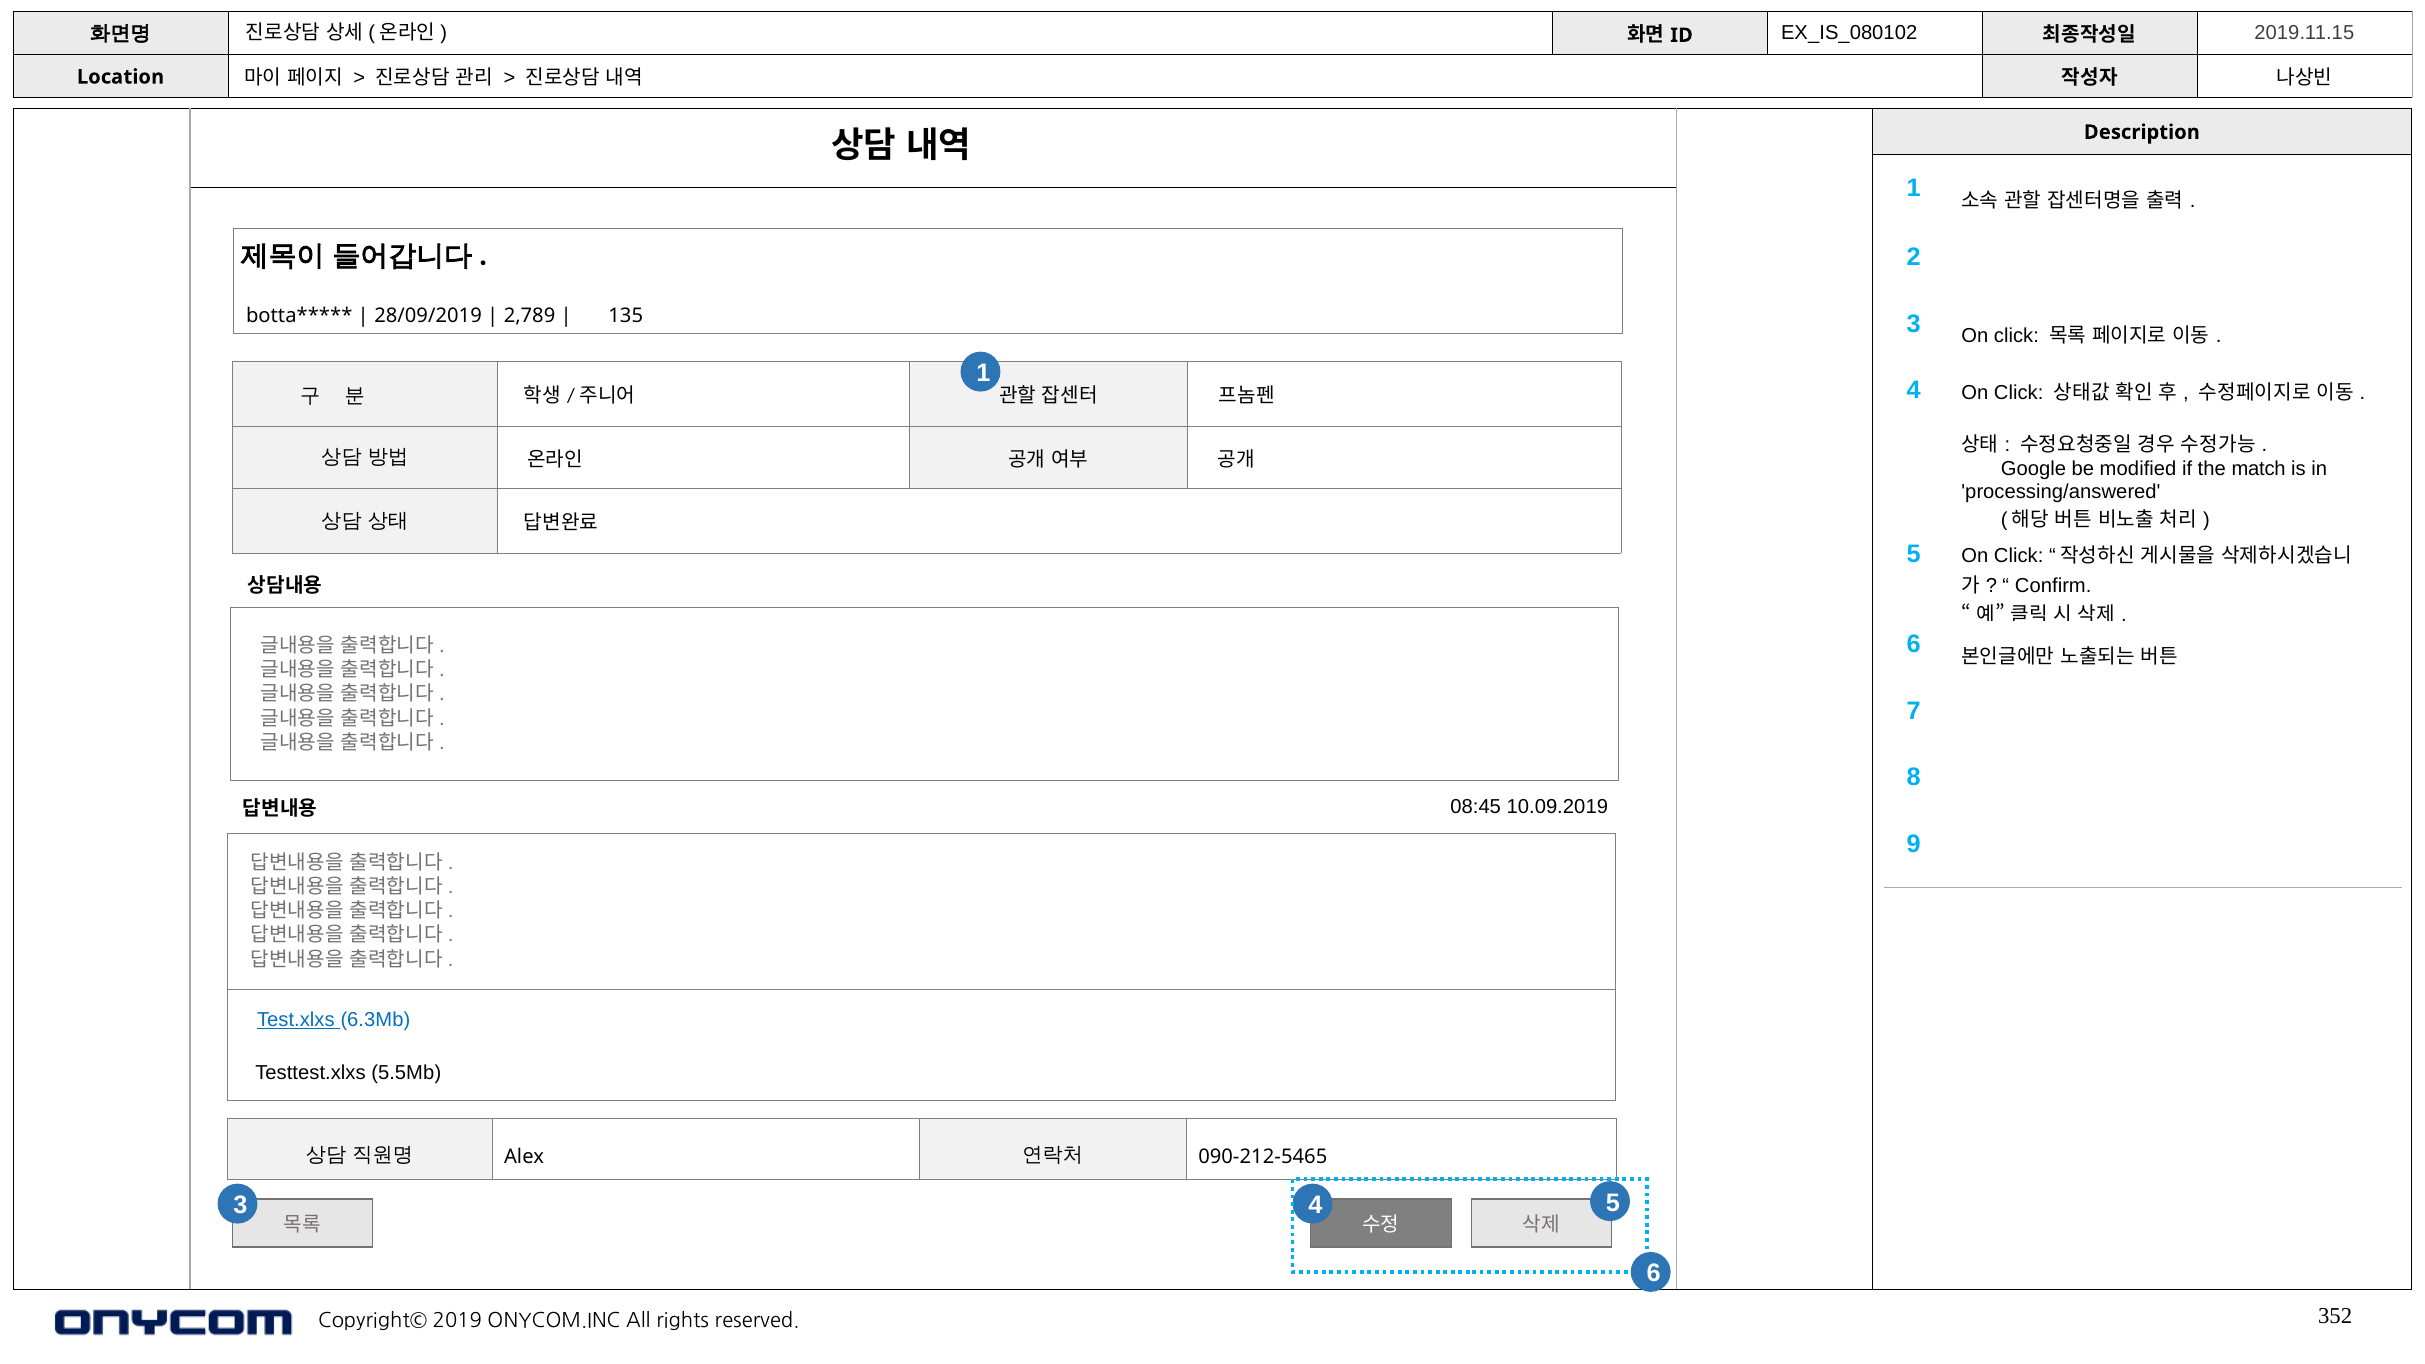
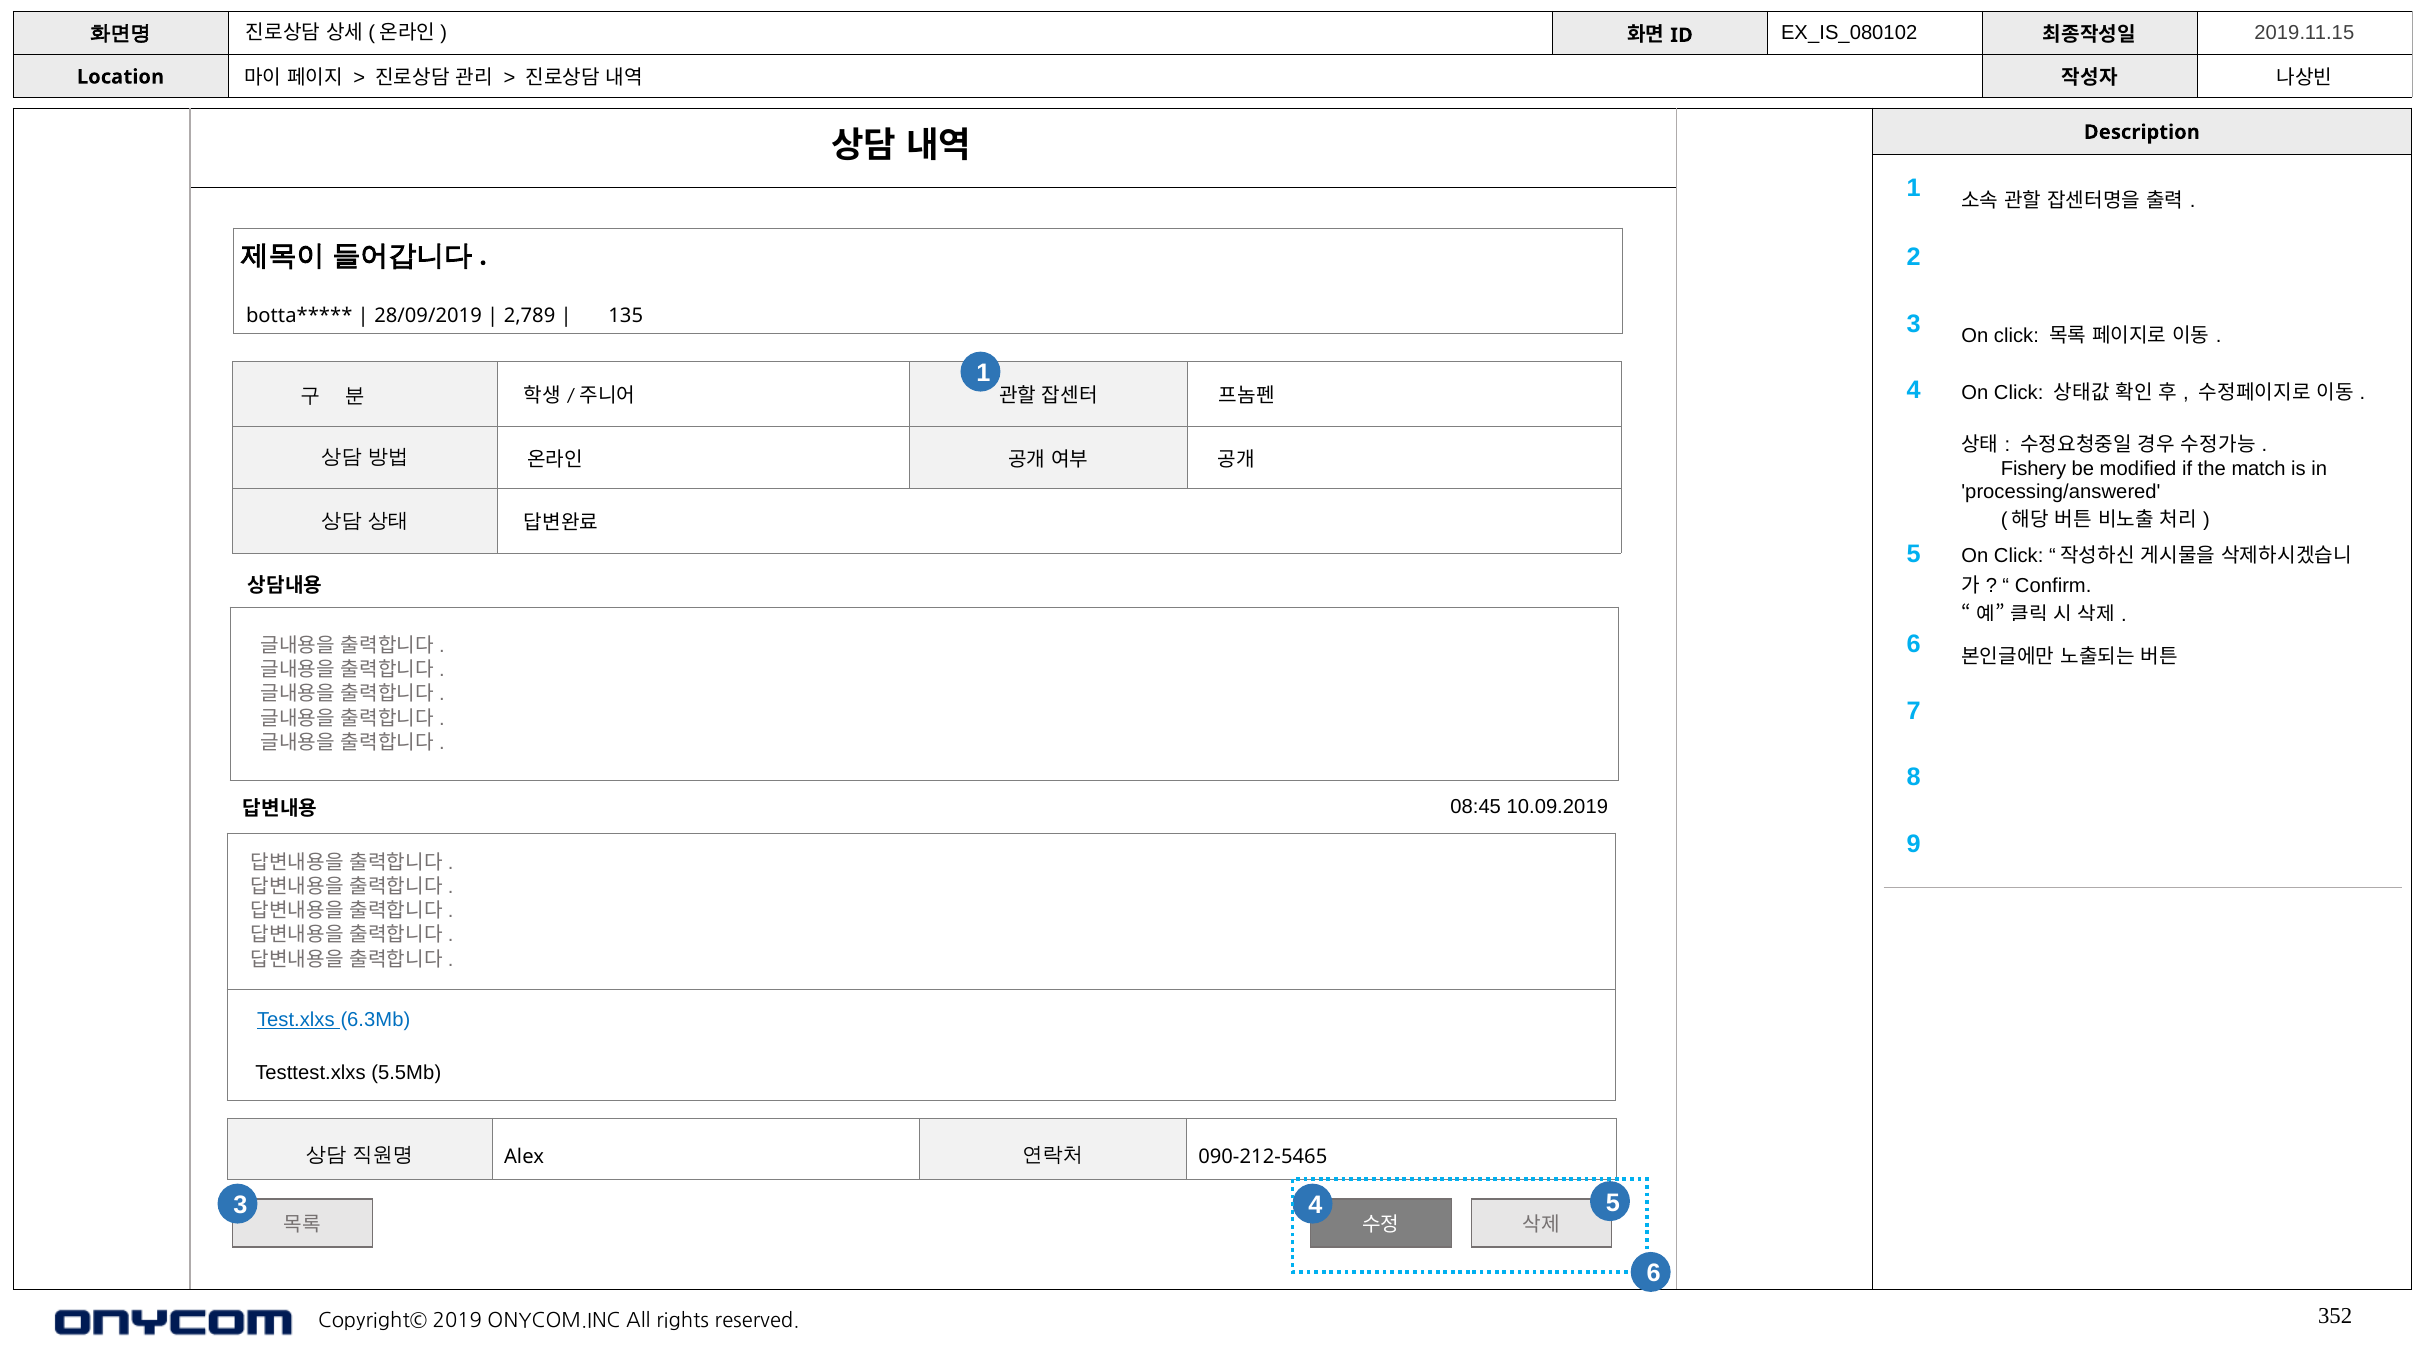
Google: Google -> Fishery (2033, 469)
